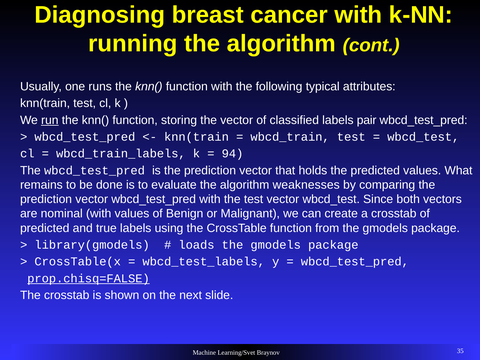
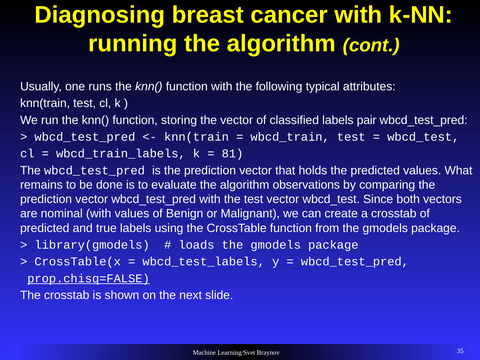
run underline: present -> none (50, 120)
94: 94 -> 81 (232, 154)
weaknesses: weaknesses -> observations (306, 185)
